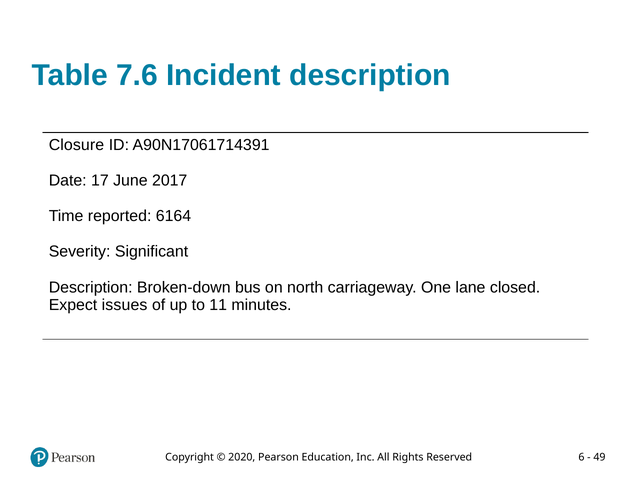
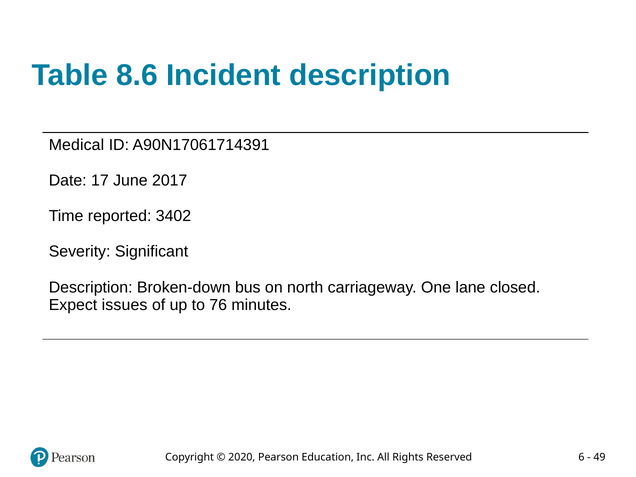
7.6: 7.6 -> 8.6 (137, 75)
Closure: Closure -> Medical (76, 145)
6164: 6164 -> 3402 (173, 216)
11: 11 -> 76 (218, 305)
